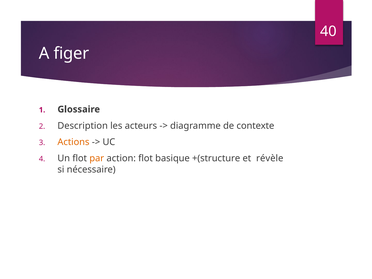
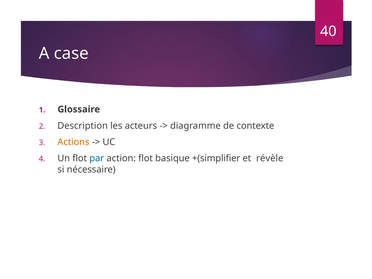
figer: figer -> case (71, 53)
par colour: orange -> blue (97, 158)
+(structure: +(structure -> +(simplifier (216, 158)
